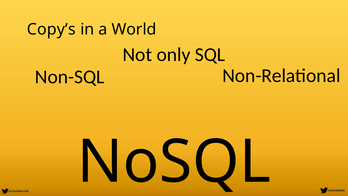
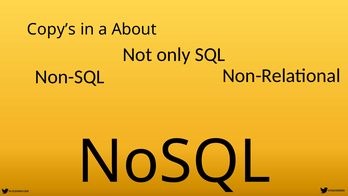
World: World -> About (134, 29)
